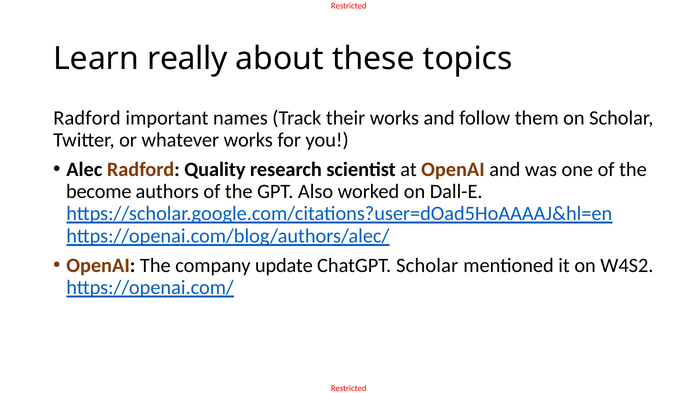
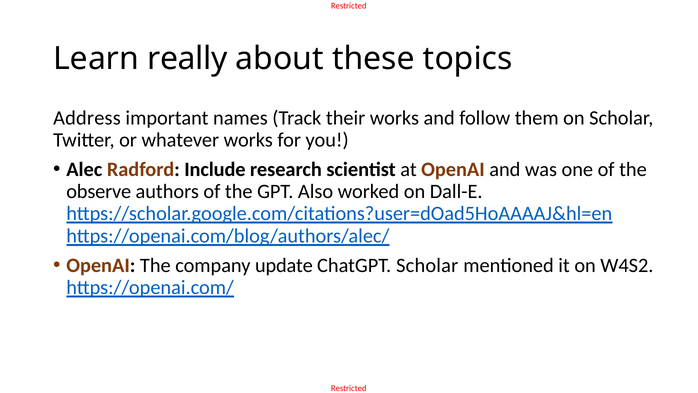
Radford: Radford -> Address (87, 118)
Quality: Quality -> Include (215, 169)
become: become -> observe (99, 191)
